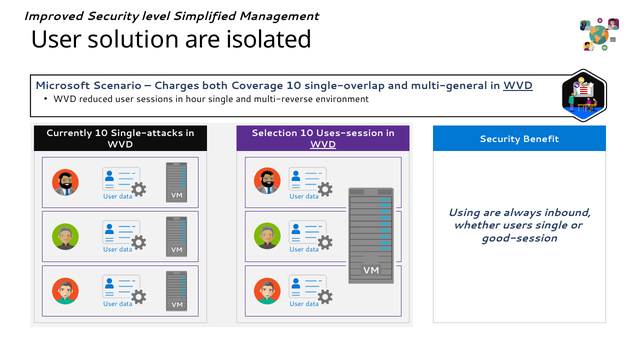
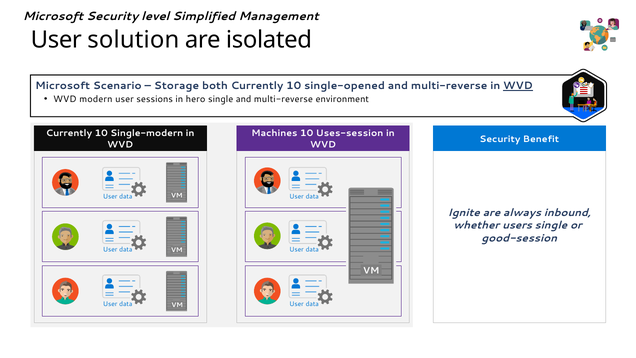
Improved: Improved -> Microsoft (53, 16)
Charges: Charges -> Storage (177, 86)
both Coverage: Coverage -> Currently (257, 86)
single-overlap: single-overlap -> single-opened (345, 86)
multi-general: multi-general -> multi-reverse (449, 86)
reduced: reduced -> modern (96, 99)
hour: hour -> hero (196, 99)
Single-attacks: Single-attacks -> Single-modern (147, 133)
Selection: Selection -> Machines (274, 133)
WVD underline: present -> none (323, 144)
Using: Using -> Ignite (464, 213)
